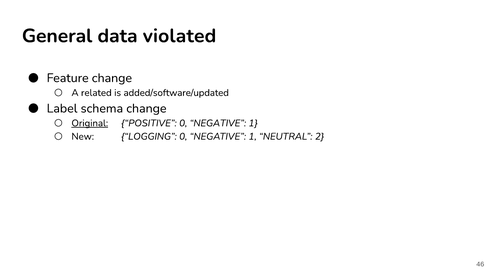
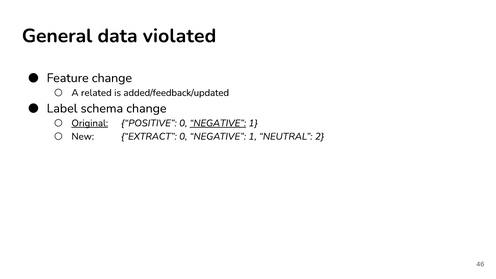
added/software/updated: added/software/updated -> added/feedback/updated (176, 93)
NEGATIVE underline: none -> present (218, 123)
LOGGING: LOGGING -> EXTRACT (149, 136)
